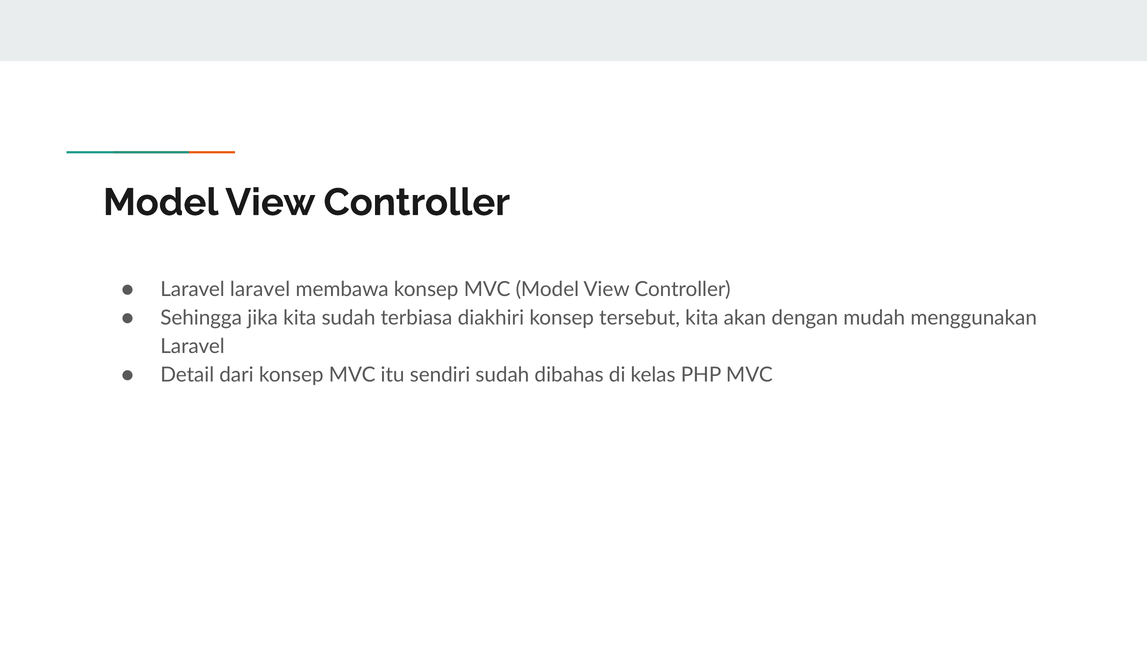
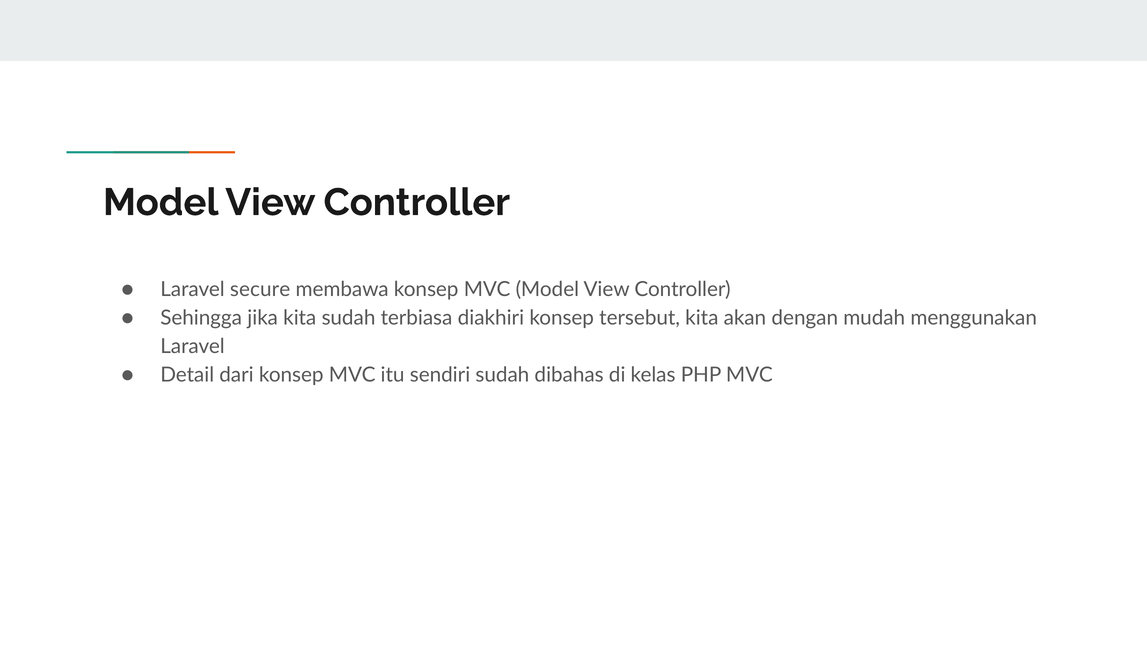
Laravel laravel: laravel -> secure (260, 290)
